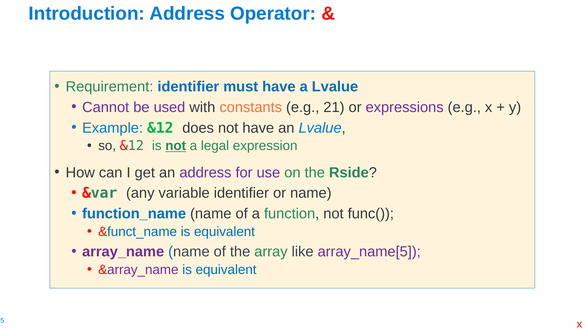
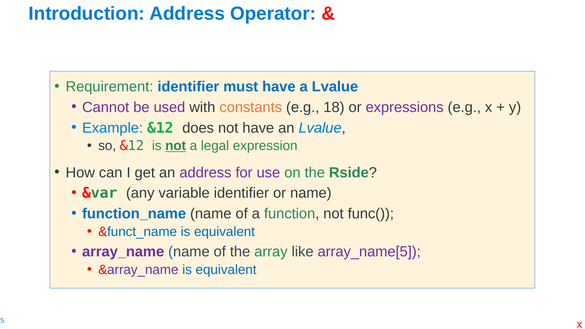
21: 21 -> 18 (334, 107)
